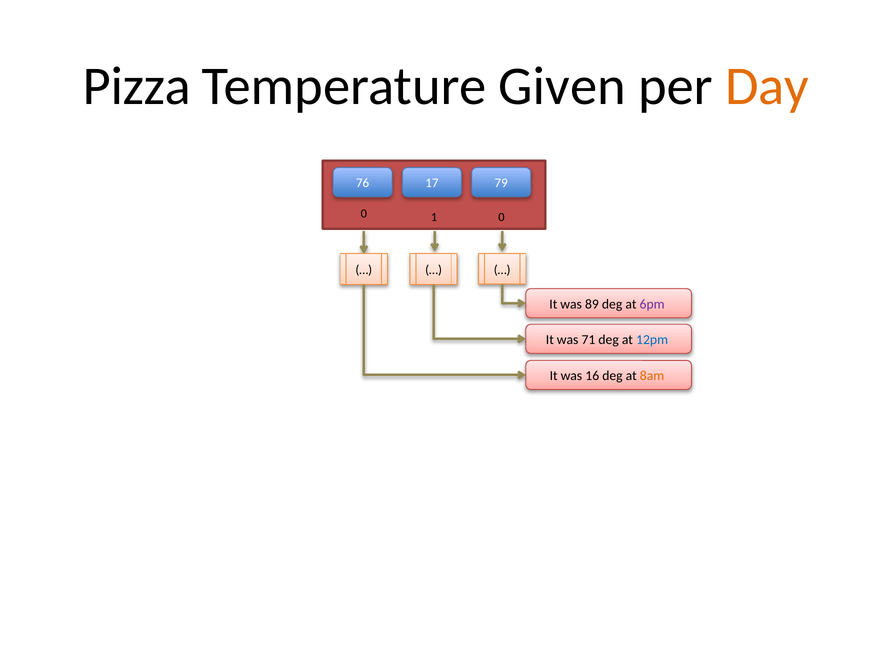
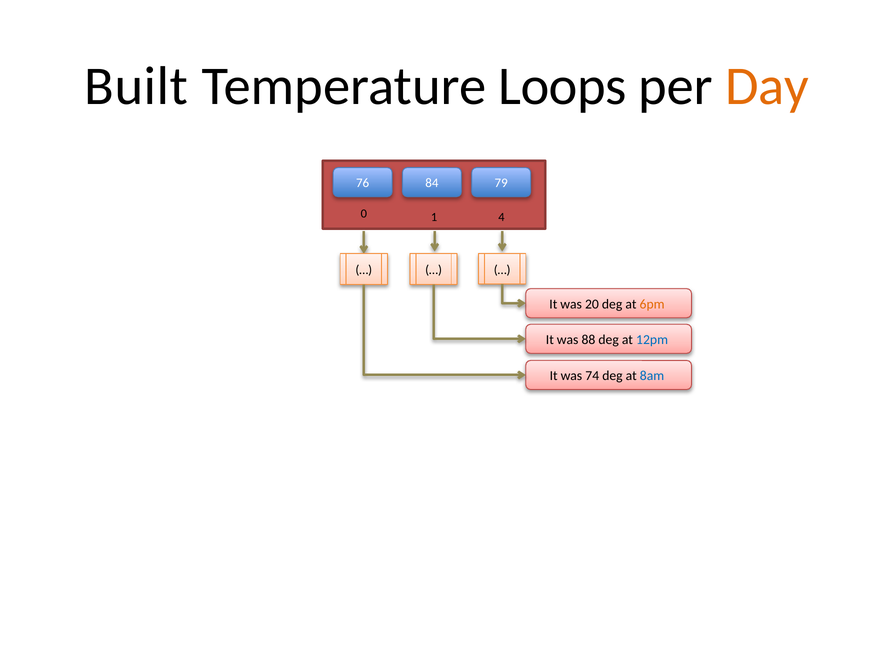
Pizza: Pizza -> Built (136, 86)
Given: Given -> Loops (562, 86)
17: 17 -> 84 (432, 183)
1 0: 0 -> 4 (501, 217)
89: 89 -> 20 (592, 304)
6pm colour: purple -> orange (652, 304)
71: 71 -> 88 (588, 340)
16: 16 -> 74 (592, 376)
8am colour: orange -> blue (652, 376)
